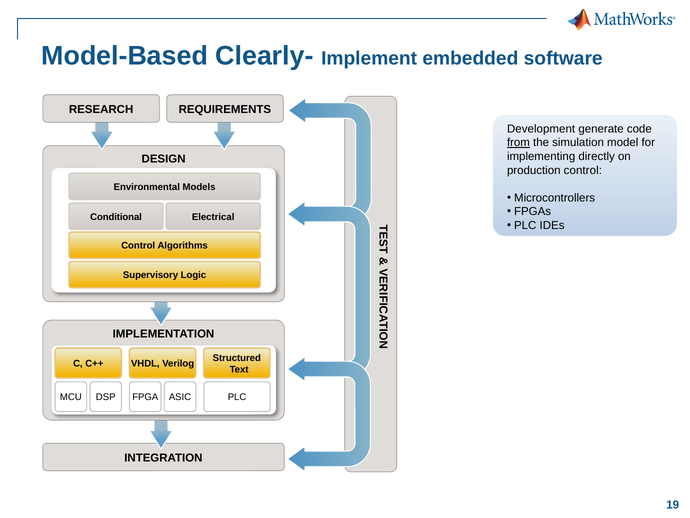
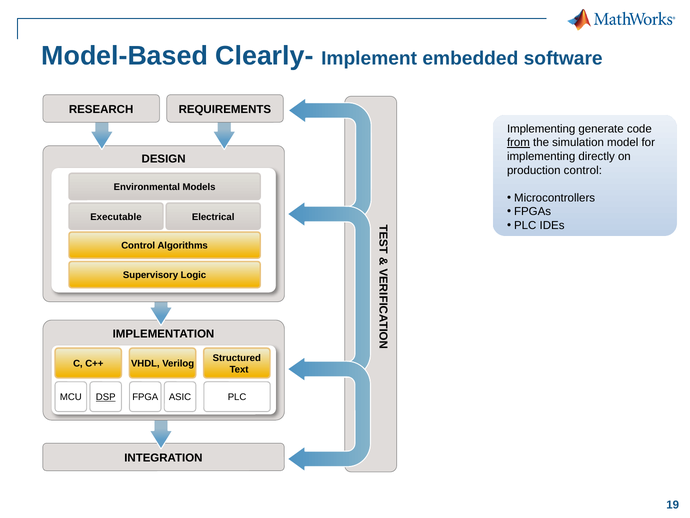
Development: Development -> Implementing (541, 129)
Conditional: Conditional -> Executable (116, 217)
DSP underline: none -> present (106, 397)
